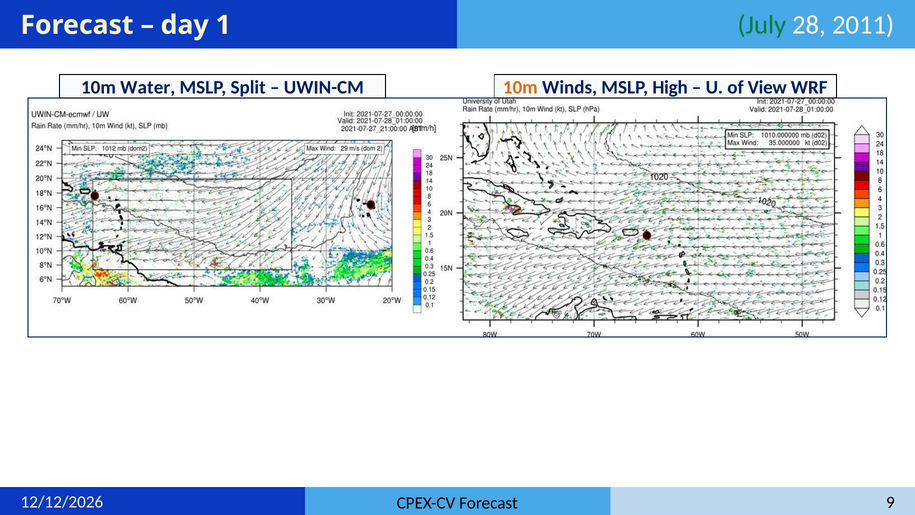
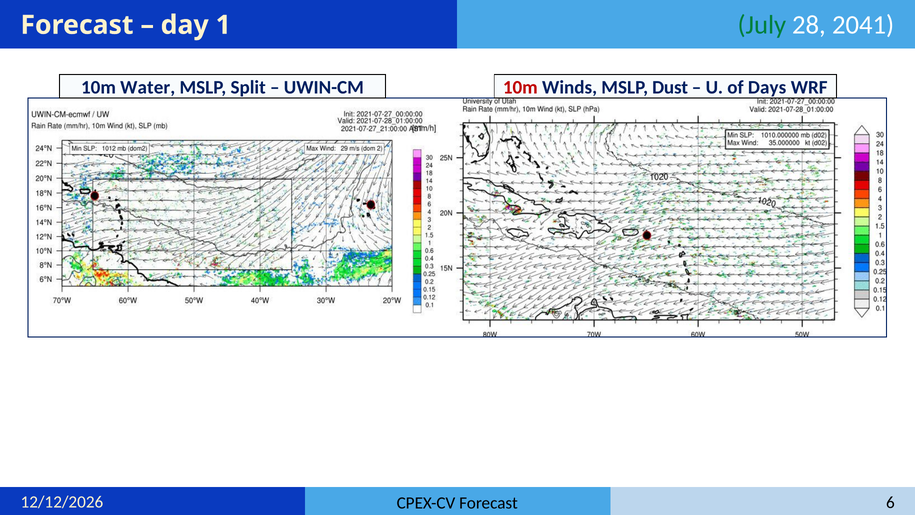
2011: 2011 -> 2041 (863, 25)
10m colour: orange -> red (520, 87)
High: High -> Dust (670, 87)
View: View -> Days (767, 87)
9: 9 -> 6 (890, 502)
